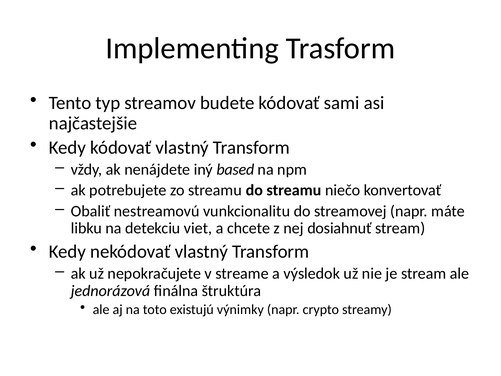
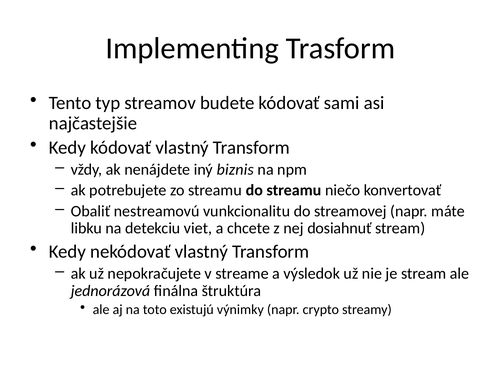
based: based -> biznis (235, 169)
